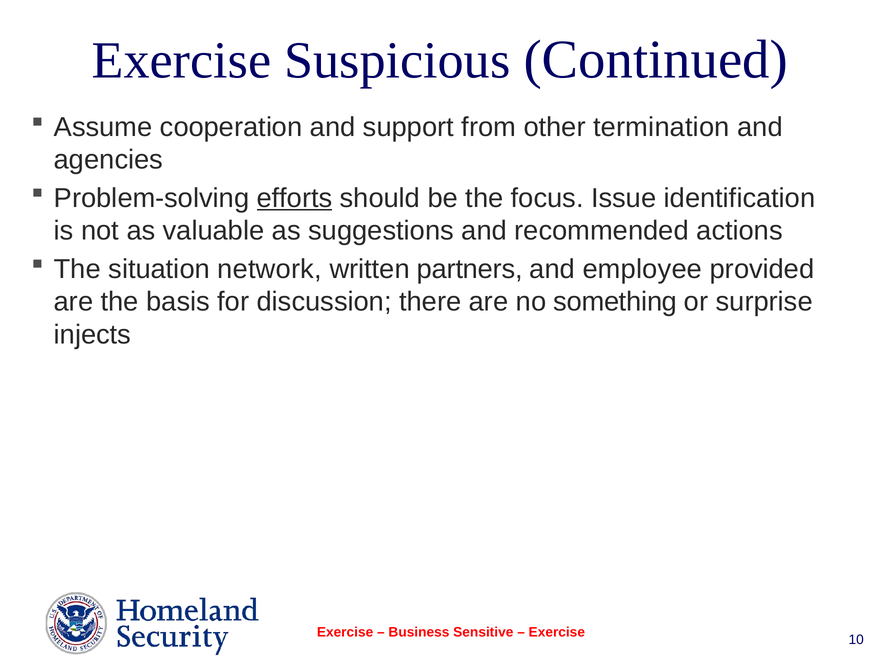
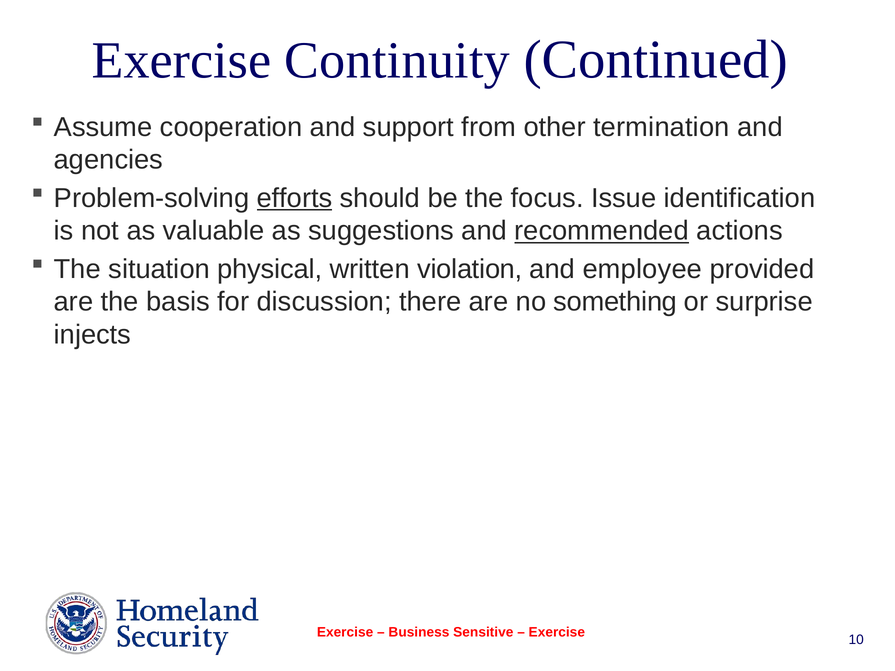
Suspicious: Suspicious -> Continuity (397, 61)
recommended underline: none -> present (602, 231)
network: network -> physical (270, 269)
partners: partners -> violation (470, 269)
